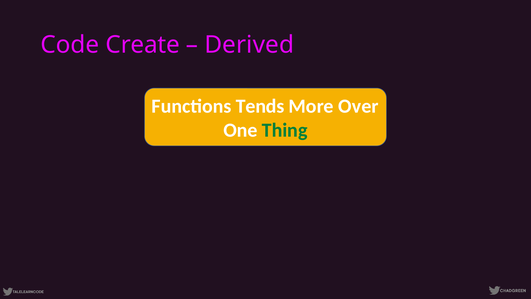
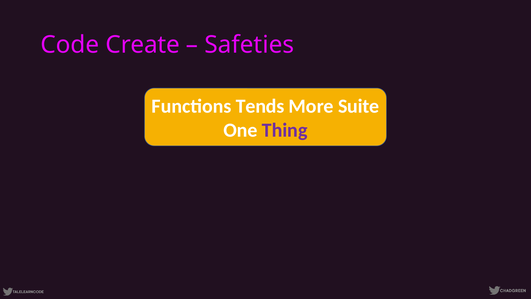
Derived: Derived -> Safeties (249, 45)
Over: Over -> Suite (359, 106)
Thing colour: green -> purple (285, 130)
